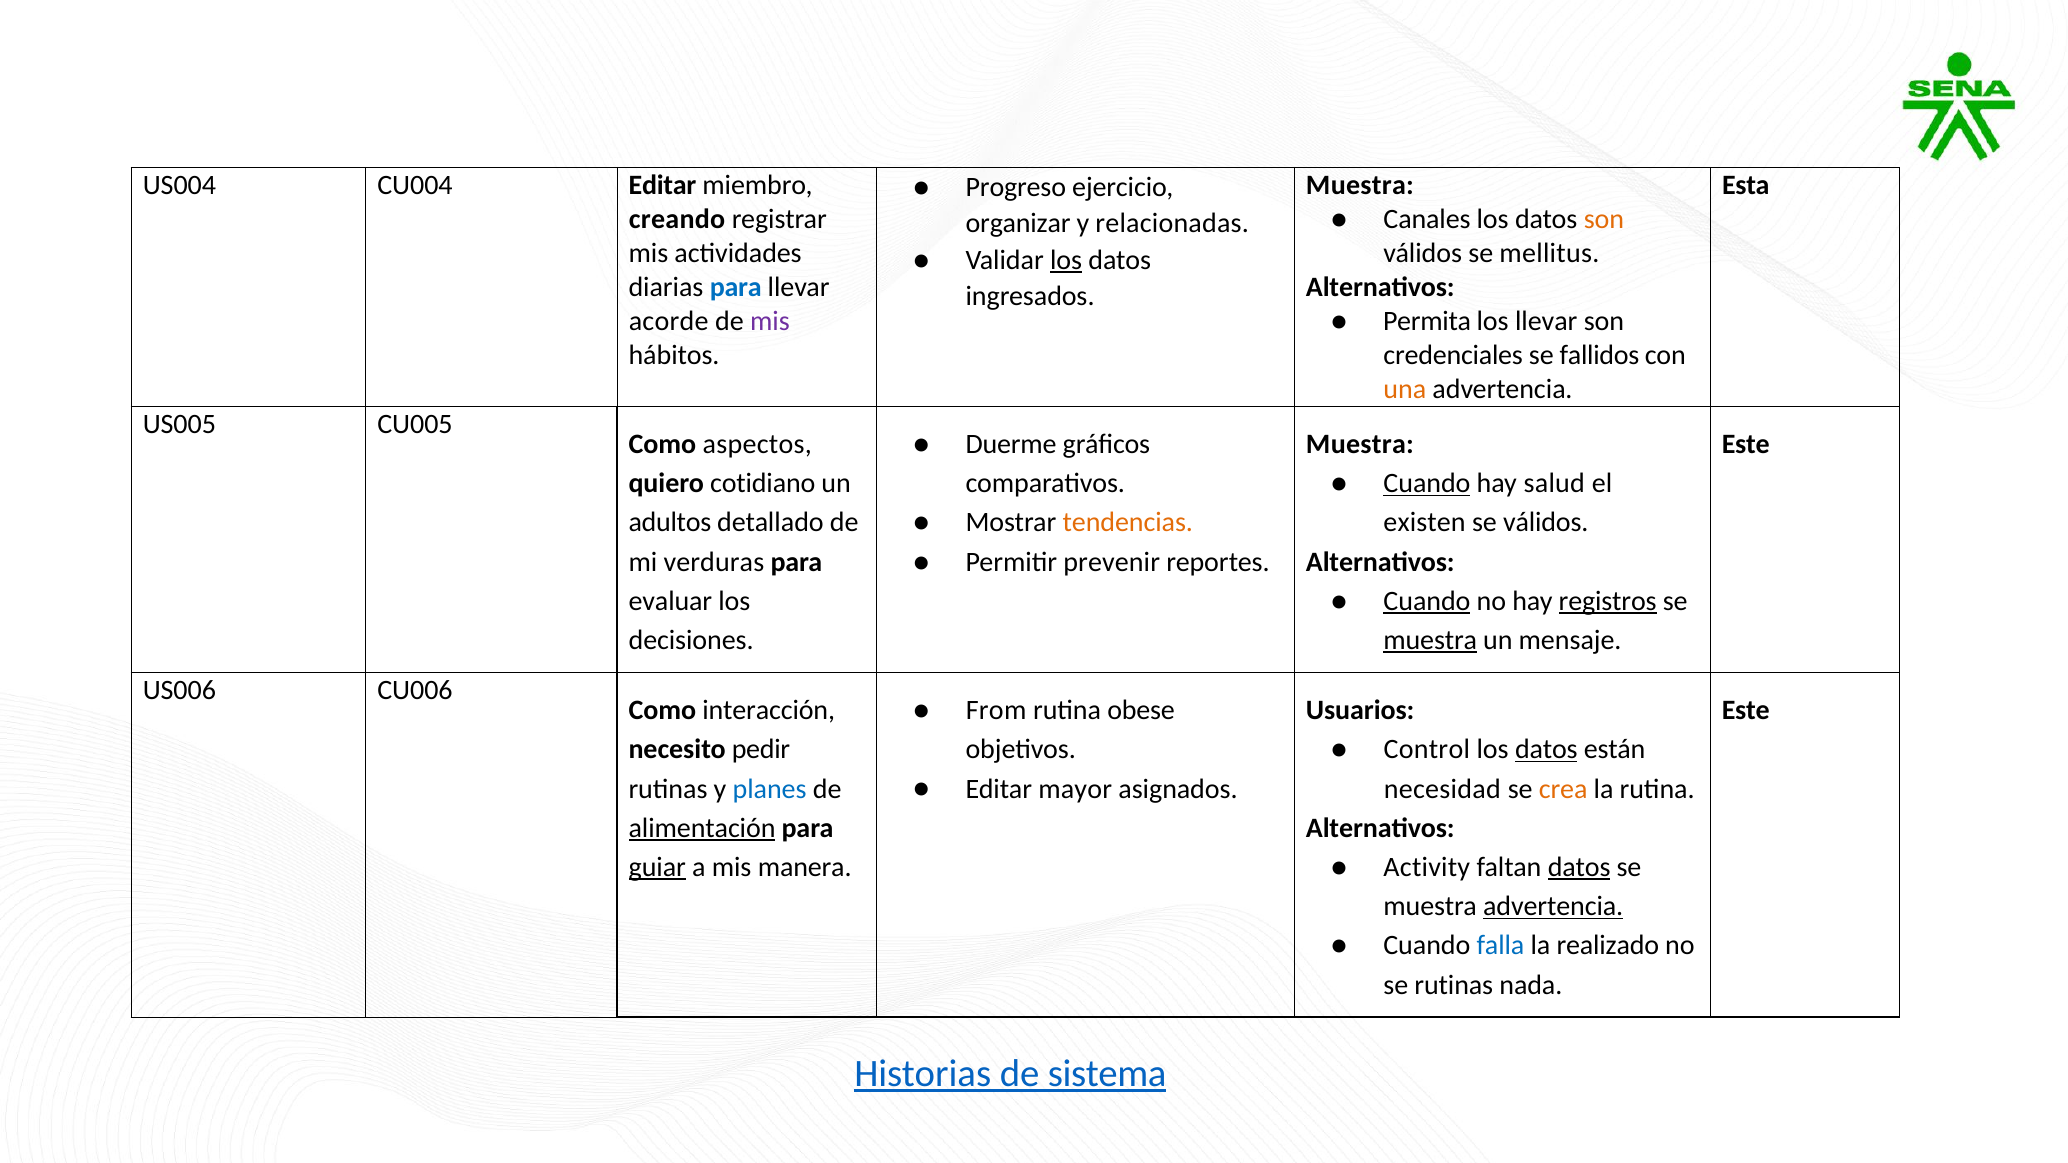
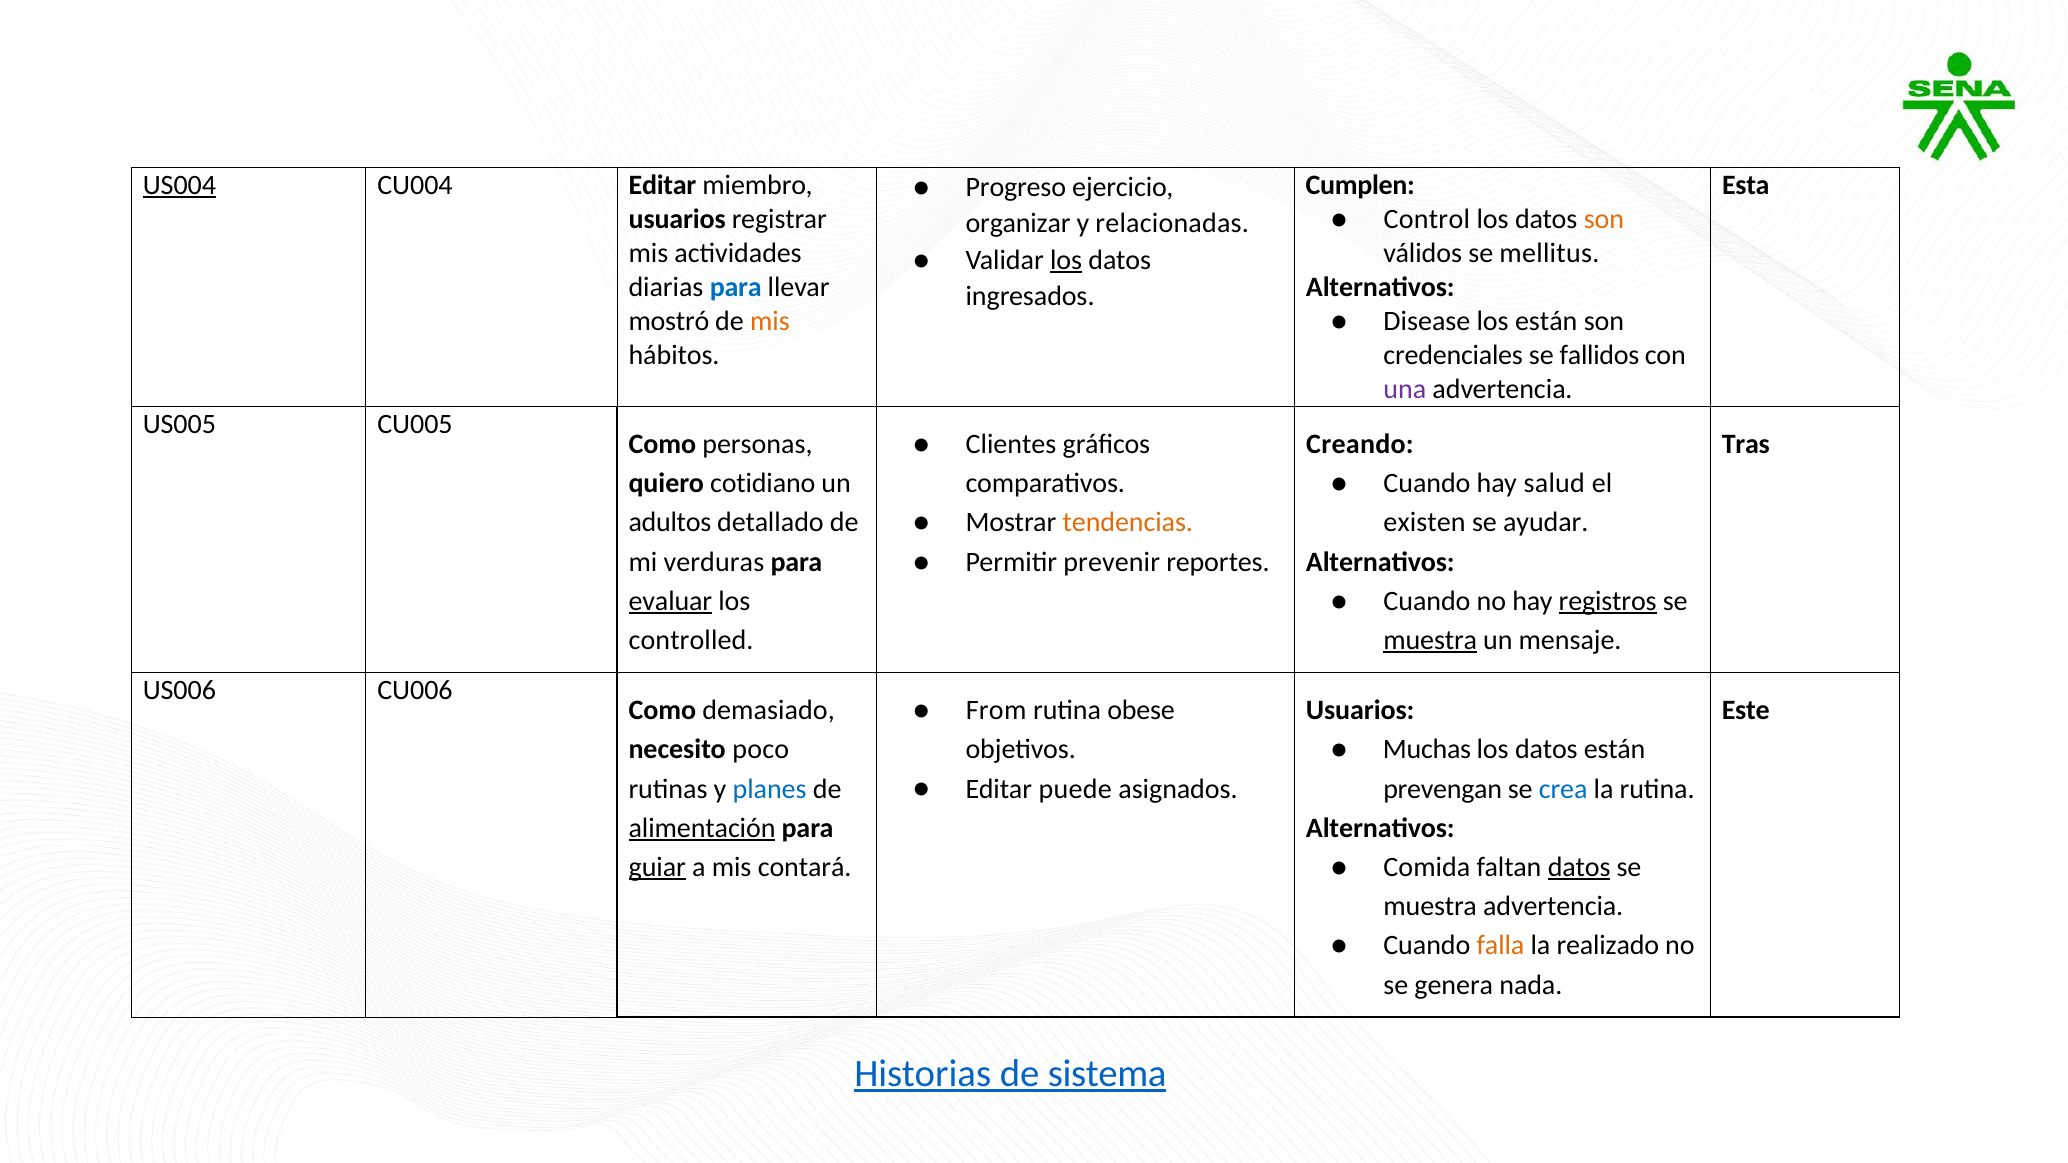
US004 underline: none -> present (179, 185)
Muestra: Muestra -> Cumplen (1360, 185)
creando: creando -> usuarios (677, 219)
Canales: Canales -> Control (1427, 219)
Permita: Permita -> Disease (1427, 321)
los llevar: llevar -> están (1546, 321)
acorde: acorde -> mostró (669, 321)
mis colour: purple -> orange (770, 321)
una colour: orange -> purple (1405, 390)
Duerme: Duerme -> Clientes (1011, 444)
aspectos: aspectos -> personas (757, 444)
Muestra: Muestra -> Creando (1360, 444)
Este: Este -> Tras (1746, 444)
Cuando underline: present -> none (1427, 484)
se válidos: válidos -> ayudar (1546, 523)
Cuando underline: present -> none (1427, 601)
evaluar underline: none -> present (670, 601)
decisiones: decisiones -> controlled (691, 640)
interacción: interacción -> demasiado (769, 711)
pedir: pedir -> poco (761, 750)
Control: Control -> Muchas (1427, 750)
datos underline: present -> none (1546, 750)
mayor: mayor -> puede (1075, 789)
necesidad: necesidad -> prevengan (1443, 789)
crea colour: orange -> blue (1563, 789)
manera: manera -> contará (805, 867)
Activity: Activity -> Comida (1427, 867)
advertencia underline: present -> none (1553, 907)
falla colour: blue -> orange (1500, 946)
se rutinas: rutinas -> genera (1454, 985)
